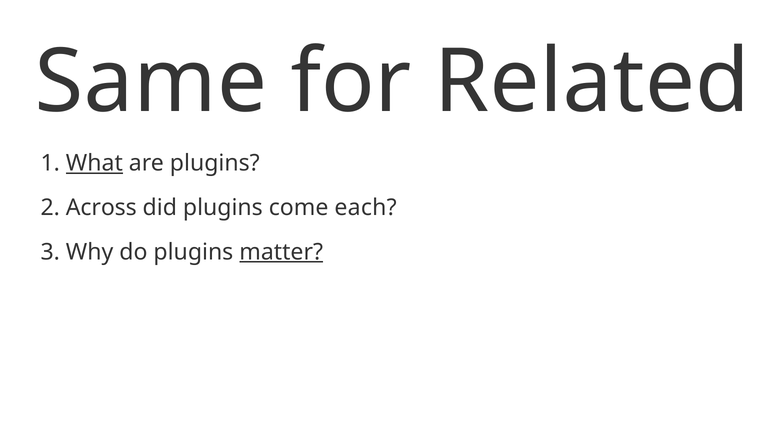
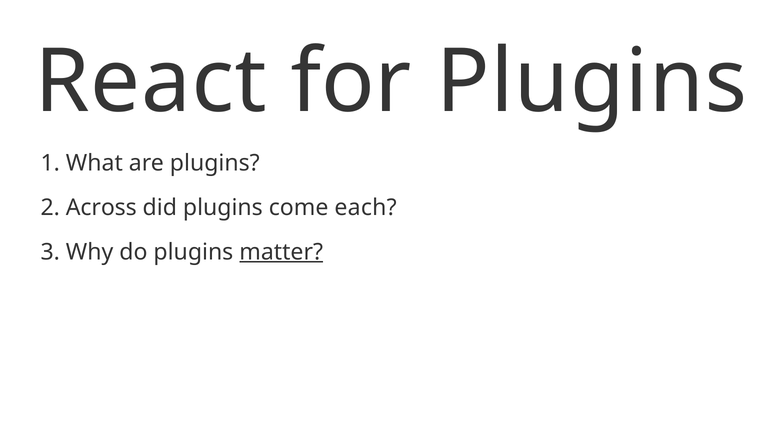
Same: Same -> React (151, 82)
for Related: Related -> Plugins (592, 82)
What underline: present -> none (94, 163)
